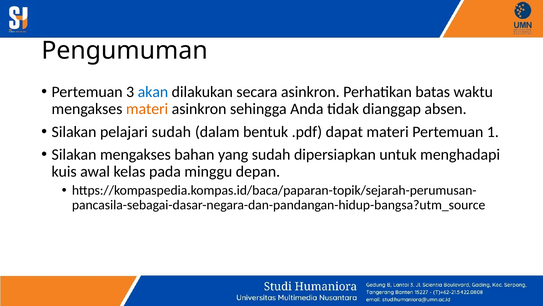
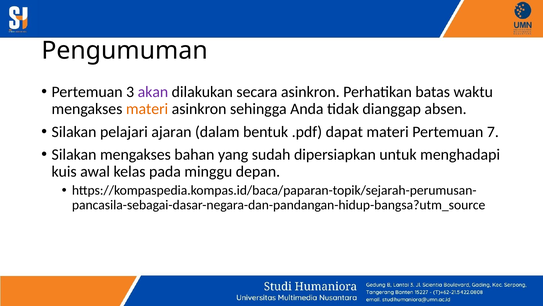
akan colour: blue -> purple (153, 92)
pelajari sudah: sudah -> ajaran (171, 132)
1: 1 -> 7 (493, 132)
